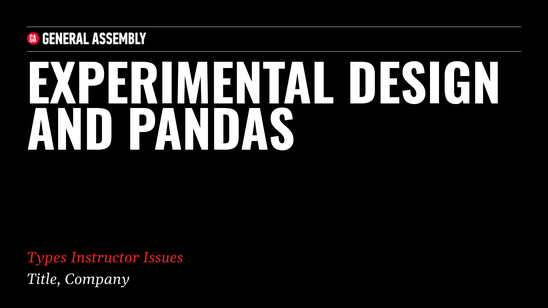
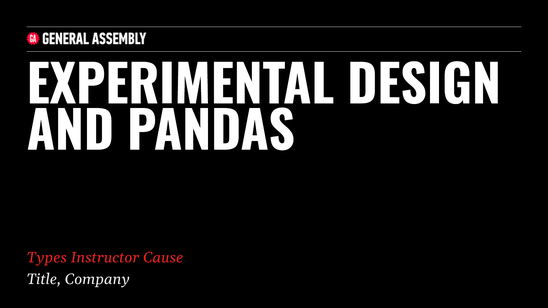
Issues: Issues -> Cause (163, 257)
